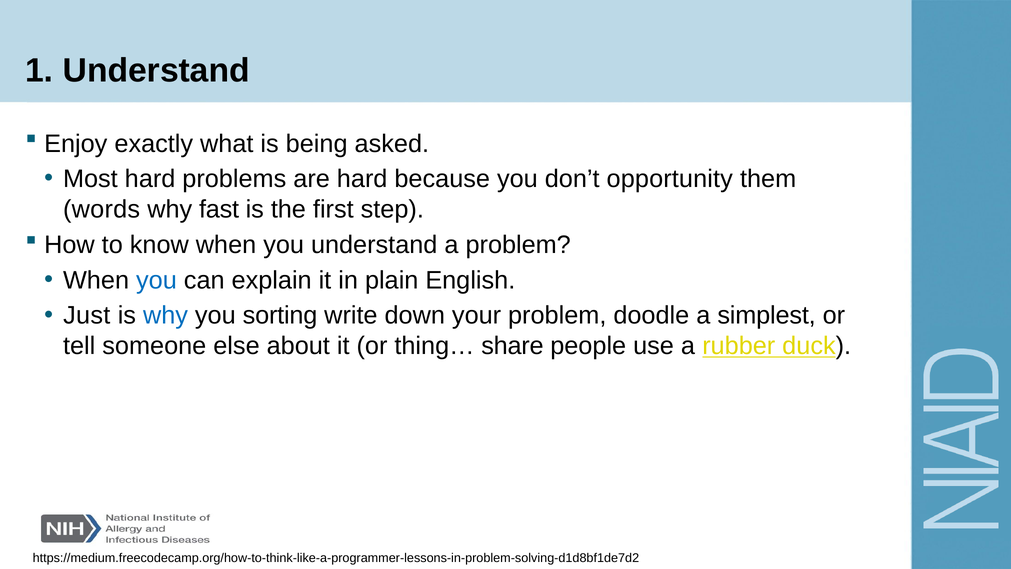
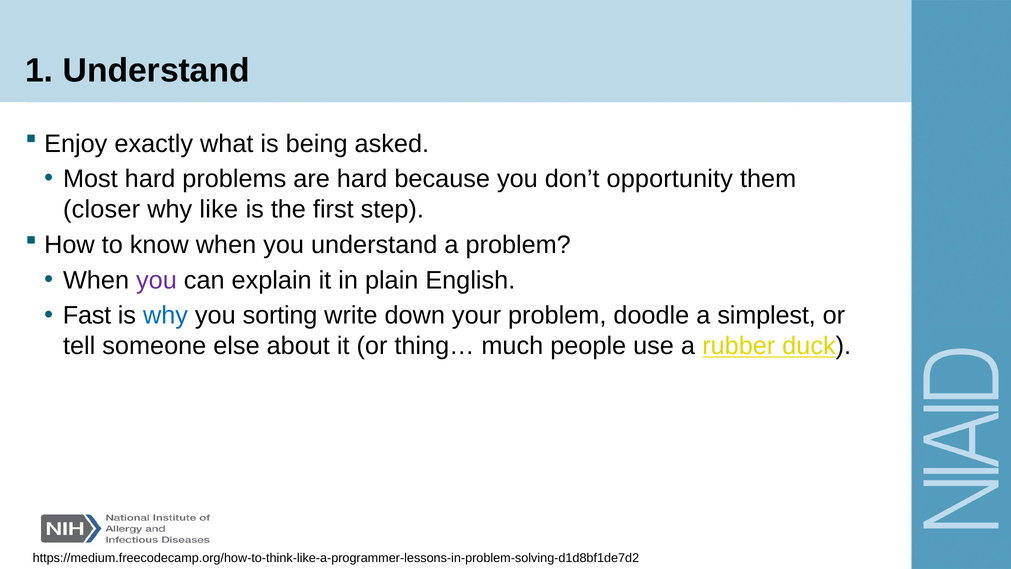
words: words -> closer (102, 209)
fast: fast -> like (219, 209)
you colour: blue -> purple (156, 280)
Just: Just -> Fast (87, 315)
share: share -> much (512, 346)
